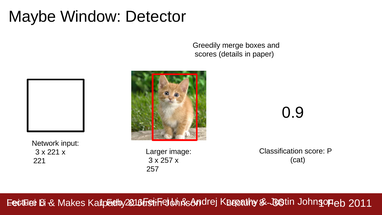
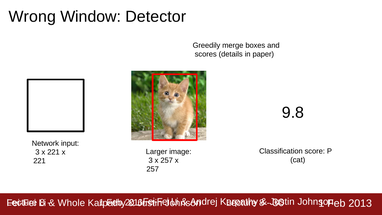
Maybe: Maybe -> Wrong (32, 17)
0.9: 0.9 -> 9.8 (293, 113)
Makes: Makes -> Whole (71, 203)
2011: 2011 -> 2013 (360, 203)
